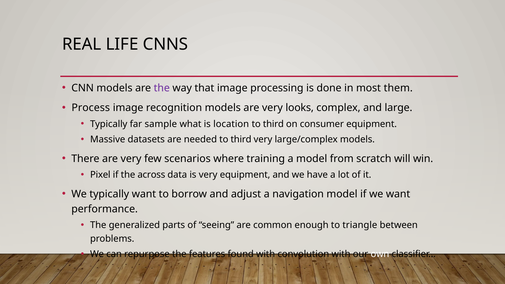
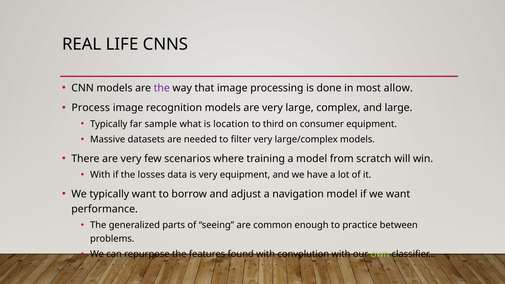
them: them -> allow (398, 88)
very looks: looks -> large (300, 108)
needed to third: third -> filter (241, 140)
Pixel: Pixel -> With (100, 175)
across: across -> losses (151, 175)
triangle: triangle -> practice (360, 225)
own colour: white -> light green (380, 254)
